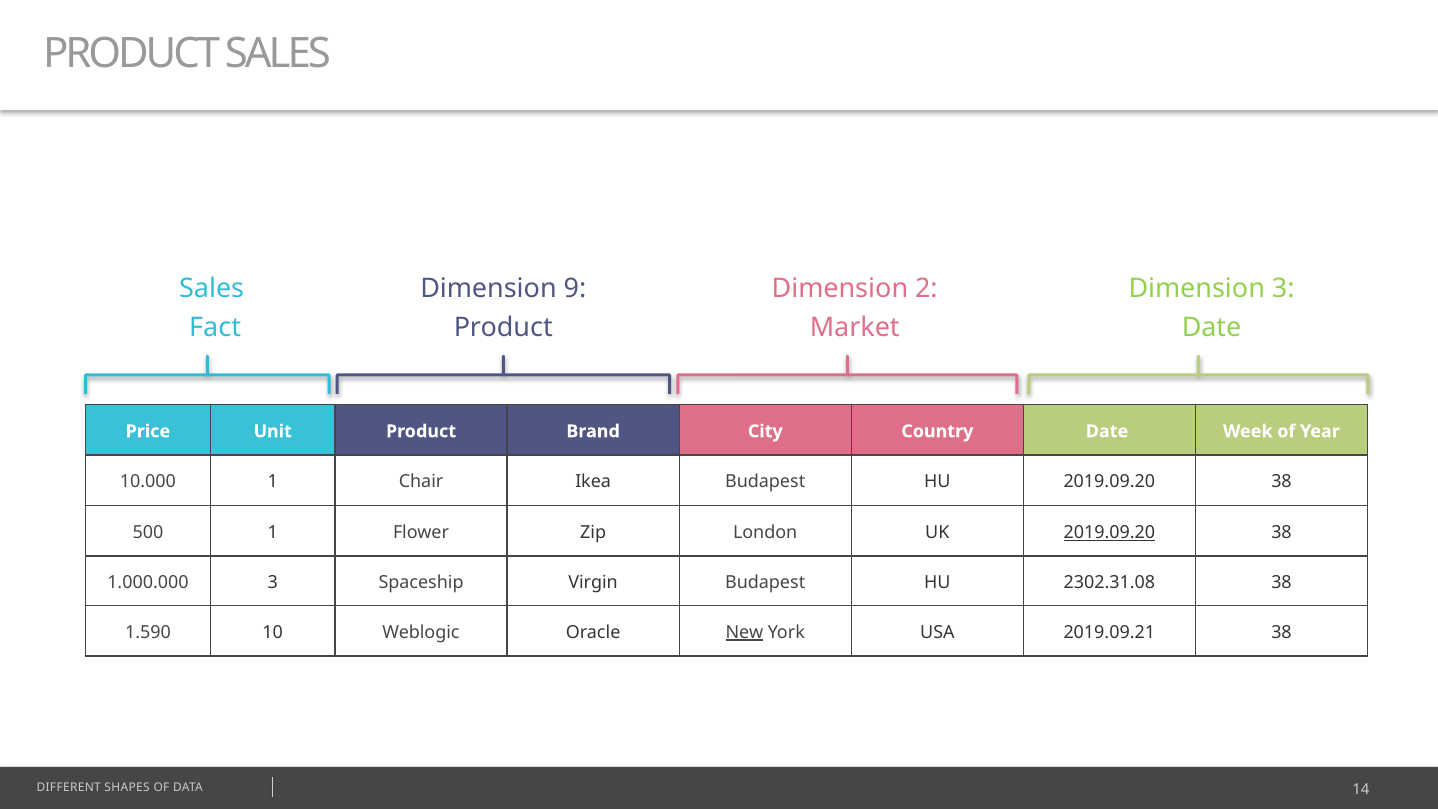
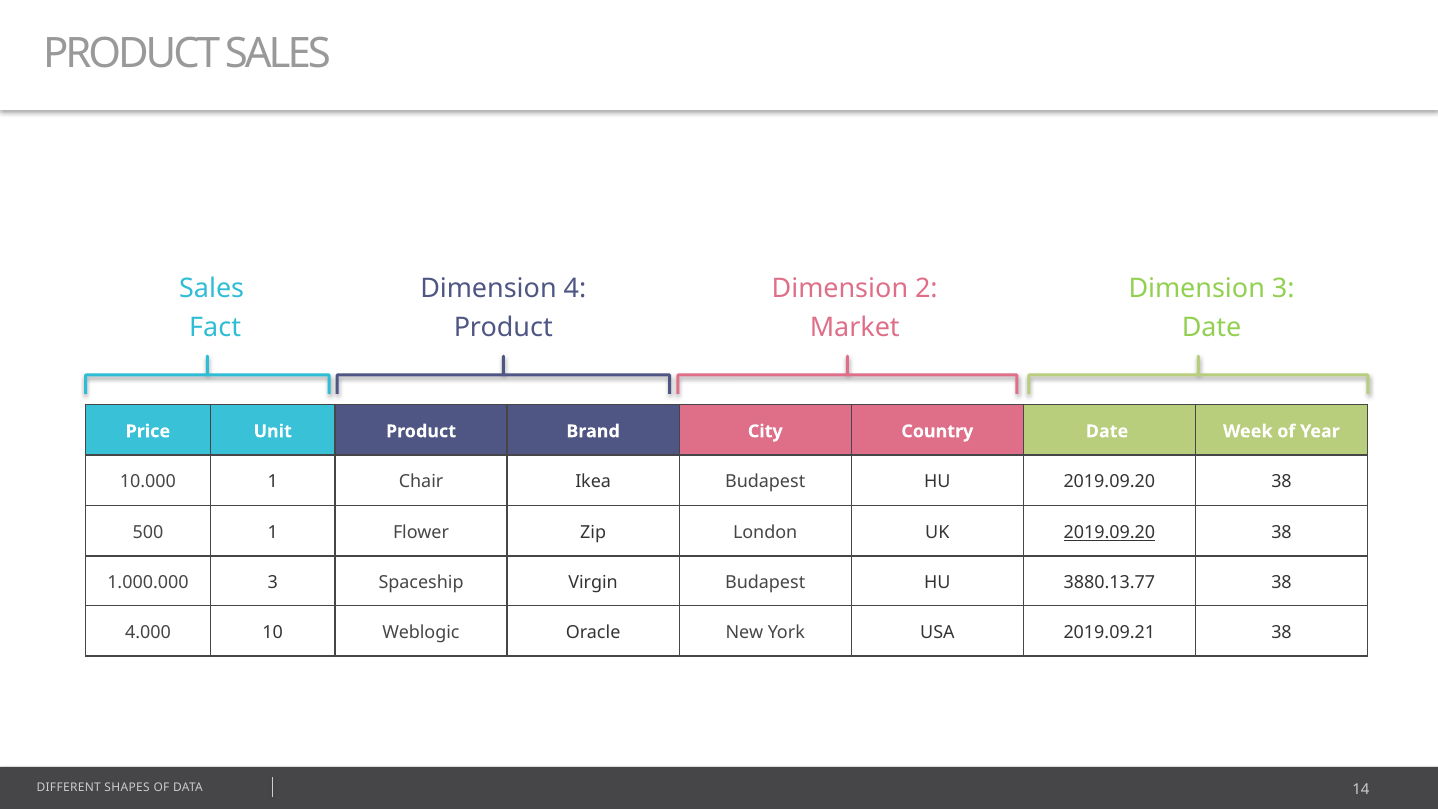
9: 9 -> 4 (575, 288)
2302.31.08: 2302.31.08 -> 3880.13.77 (1109, 582)
1.590: 1.590 -> 4.000 (148, 632)
New underline: present -> none (744, 632)
